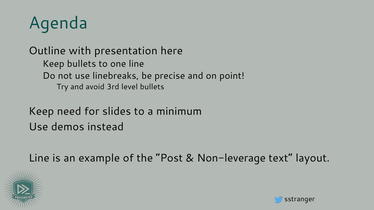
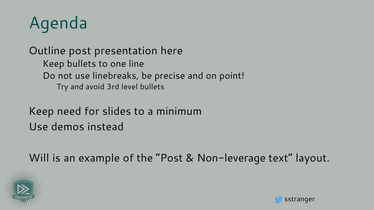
Outline with: with -> post (80, 51)
Line: Line -> Will (39, 158)
